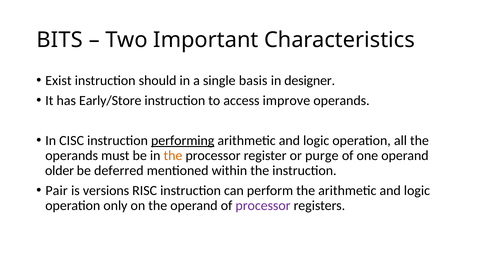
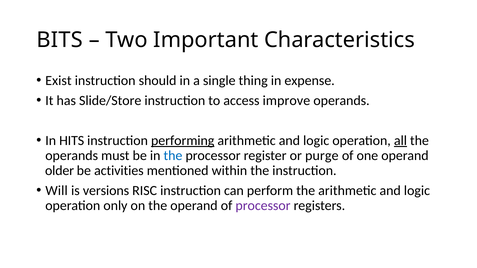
basis: basis -> thing (253, 81)
designer: designer -> expense (310, 81)
Early/Store: Early/Store -> Slide/Store (110, 101)
CISC: CISC -> HITS (72, 141)
all underline: none -> present (400, 141)
the colour: orange -> blue (173, 156)
deferred: deferred -> activities (119, 171)
Pair: Pair -> Will (57, 191)
